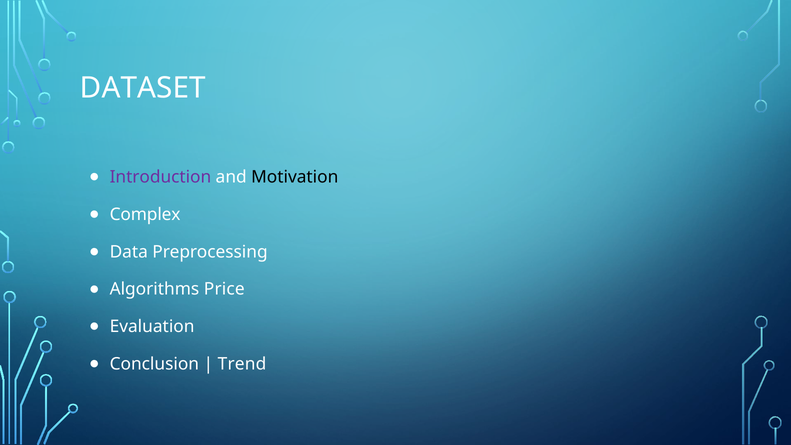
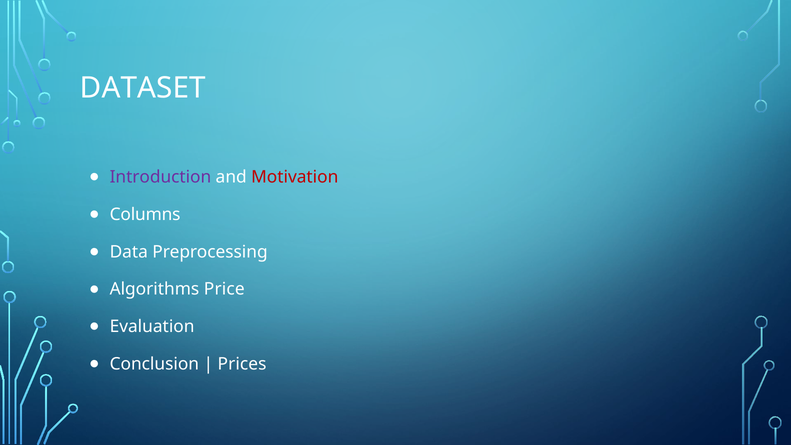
Motivation colour: black -> red (295, 177)
Complex: Complex -> Columns (145, 214)
Trend: Trend -> Prices (242, 364)
